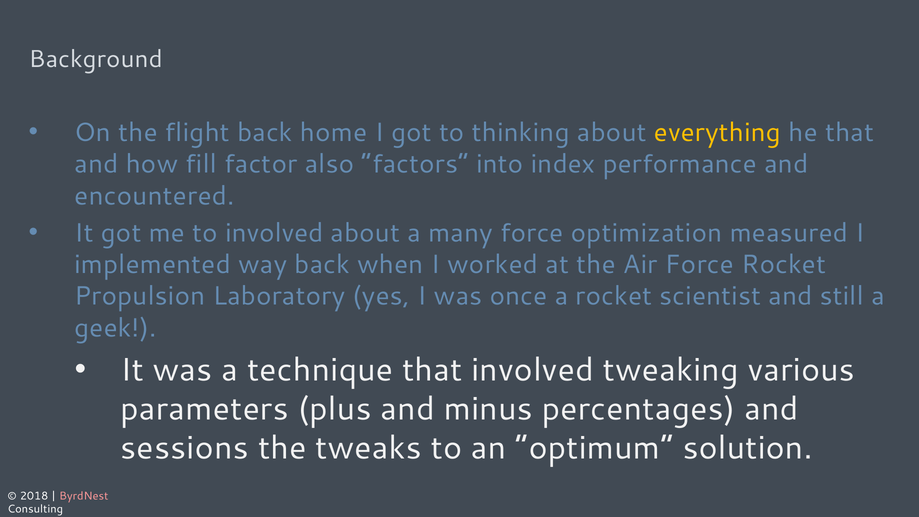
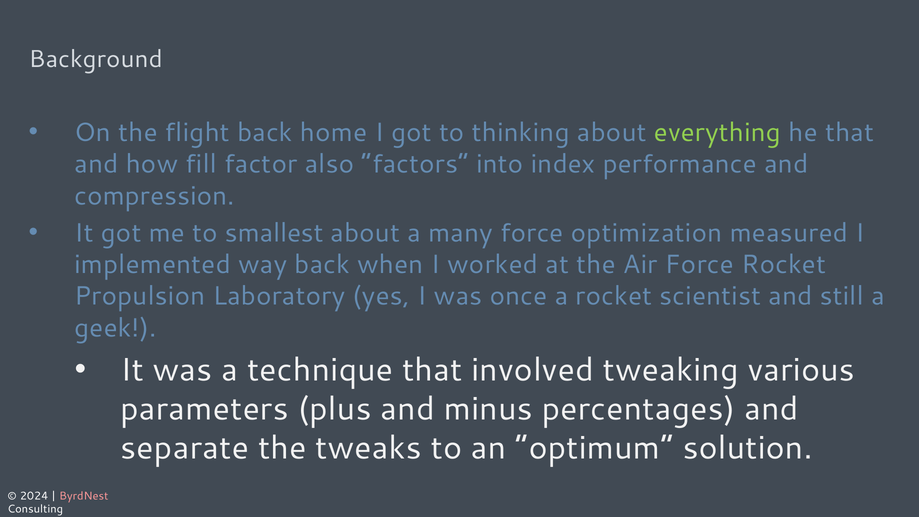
everything colour: yellow -> light green (717, 133)
encountered: encountered -> compression (155, 196)
to involved: involved -> smallest (274, 233)
sessions: sessions -> separate (185, 448)
2018: 2018 -> 2024 (34, 496)
